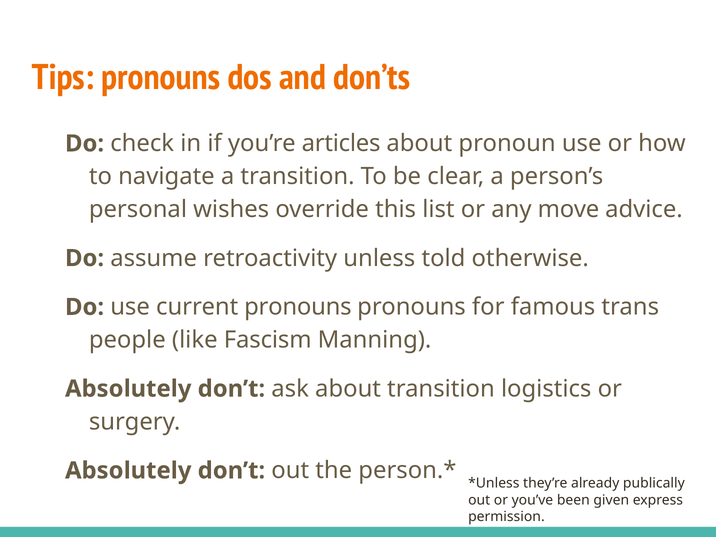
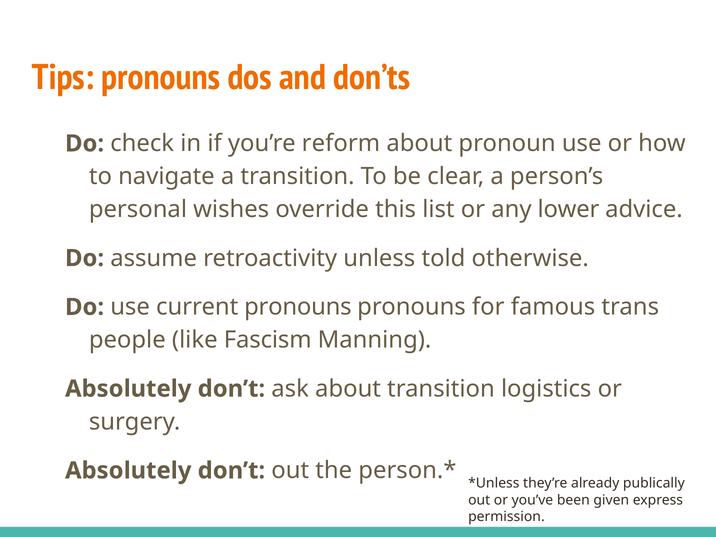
articles: articles -> reform (341, 144)
move: move -> lower (568, 209)
